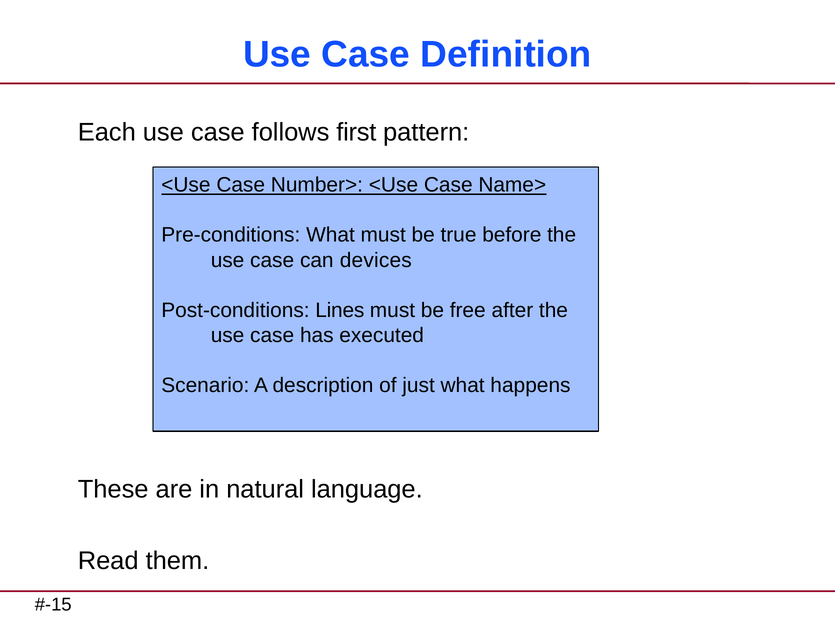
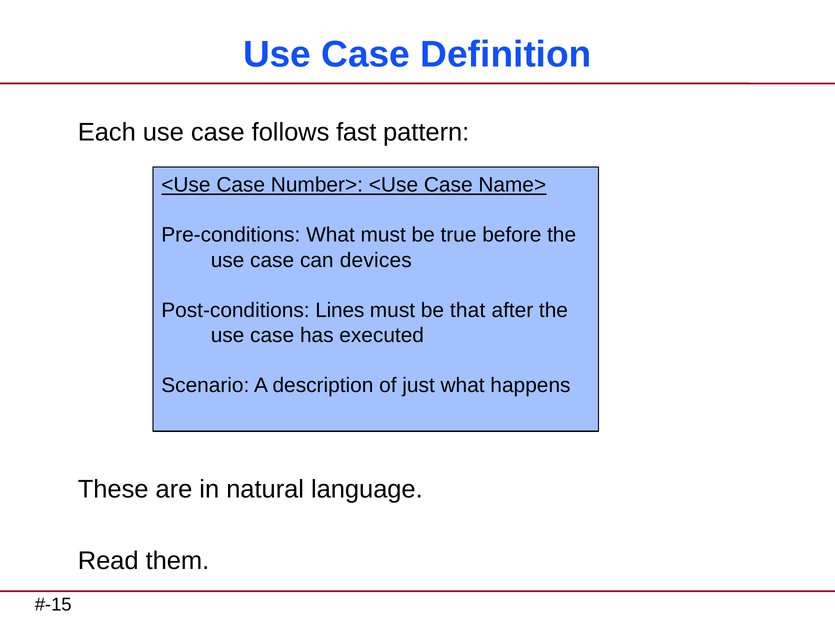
first: first -> fast (356, 132)
free: free -> that (468, 310)
